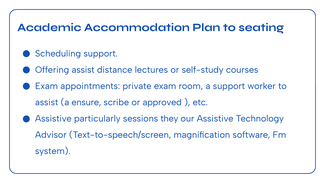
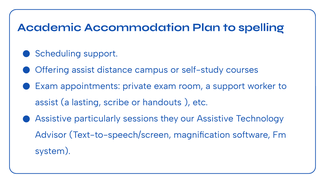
seating: seating -> spelling (261, 27)
lectures: lectures -> campus (151, 70)
ensure: ensure -> lasting (86, 102)
approved: approved -> handouts (162, 102)
